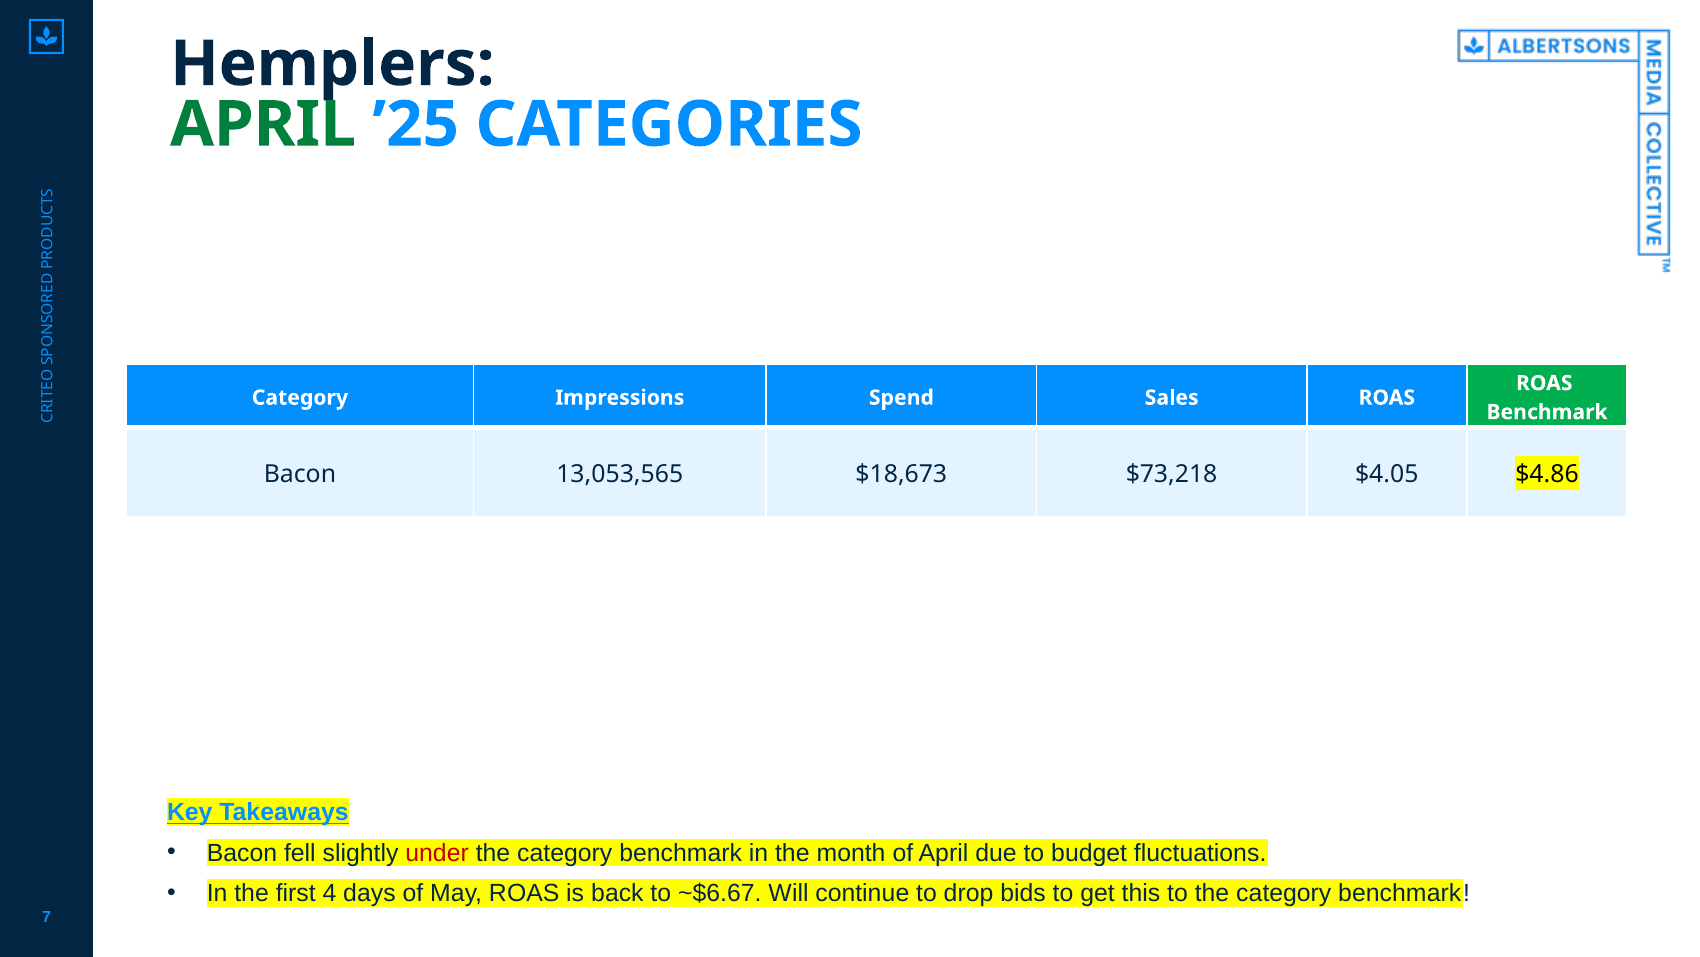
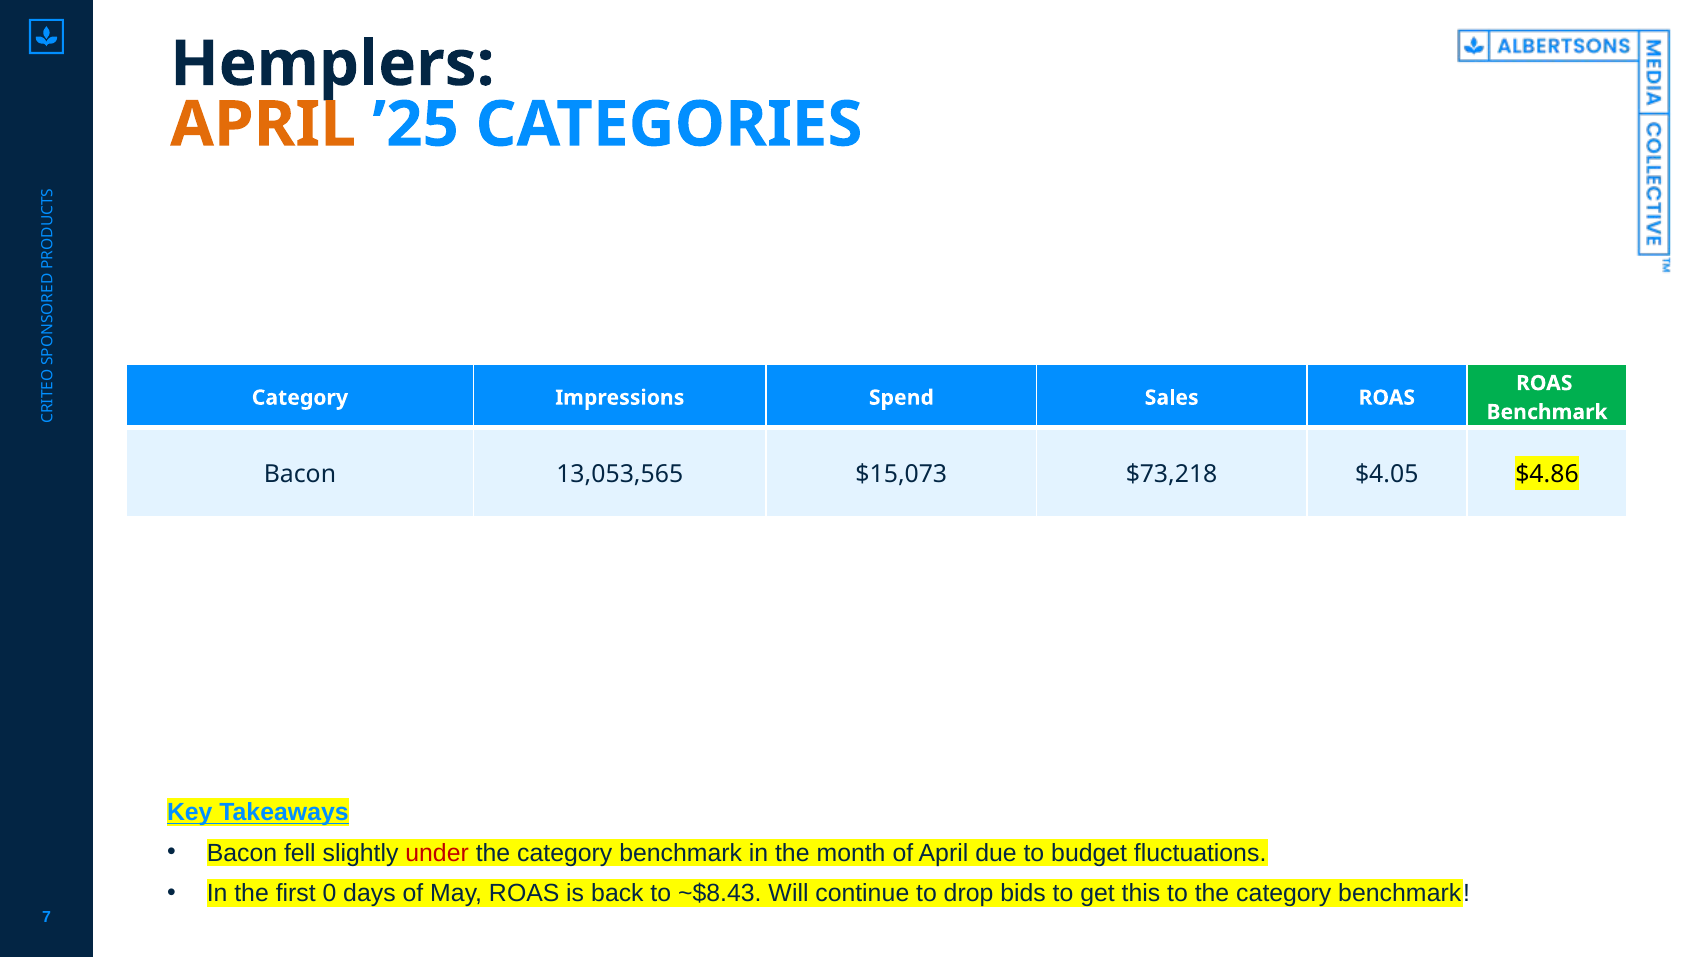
APRIL colour: green -> orange (263, 125)
$18,673: $18,673 -> $15,073 (901, 474)
4: 4 -> 0 (330, 893)
~$6.67: ~$6.67 -> ~$8.43 (720, 893)
